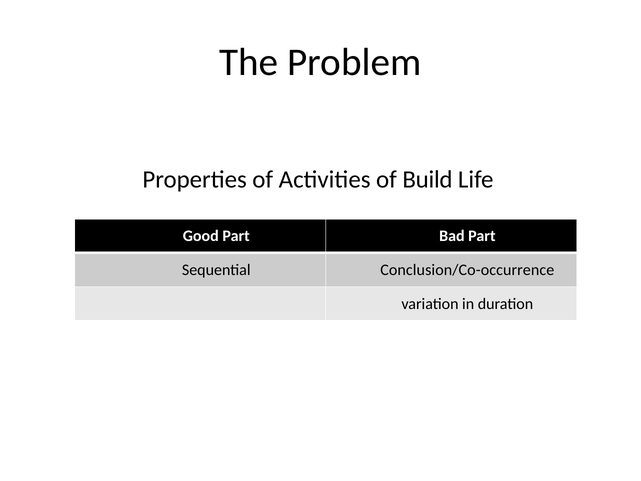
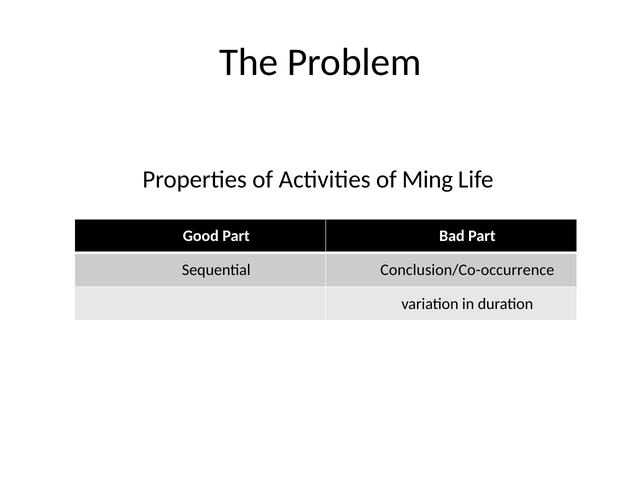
Build: Build -> Ming (428, 179)
